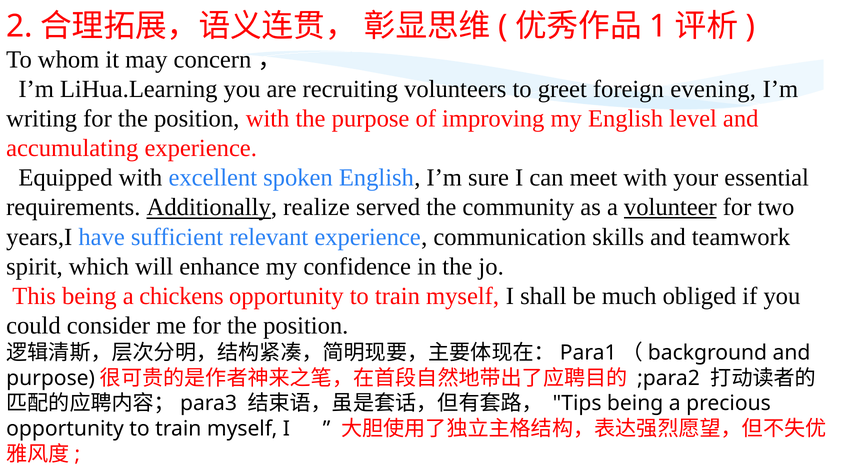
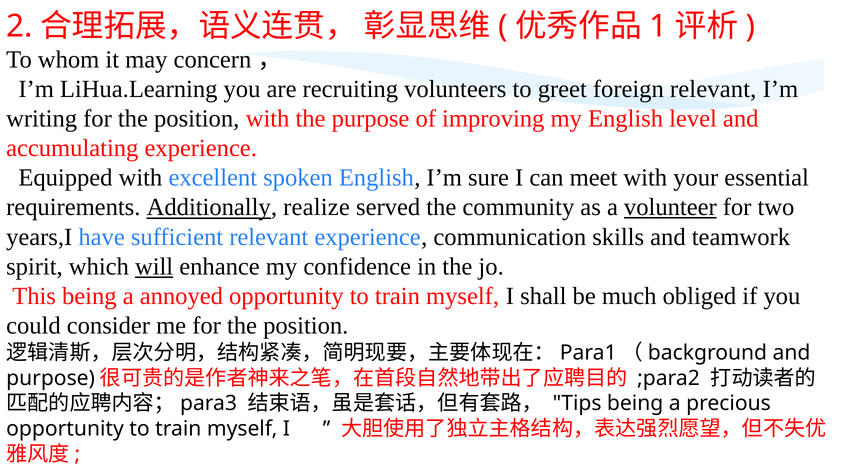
foreign evening: evening -> relevant (713, 89)
will underline: none -> present (154, 266)
chickens: chickens -> annoyed (181, 296)
